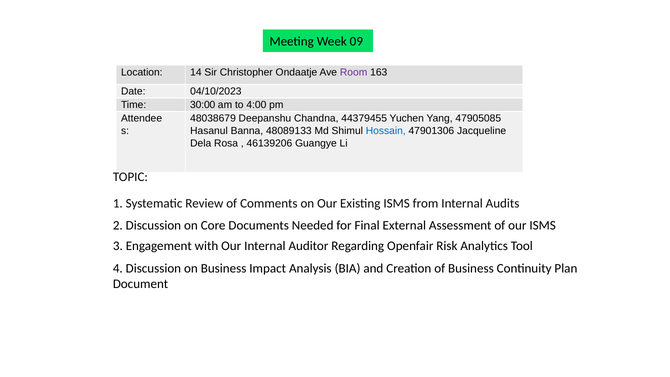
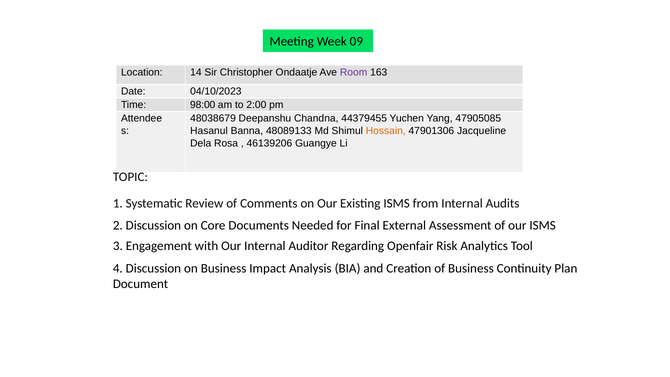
30:00: 30:00 -> 98:00 (203, 105)
4:00: 4:00 -> 2:00 (256, 105)
Hossain colour: blue -> orange (386, 131)
